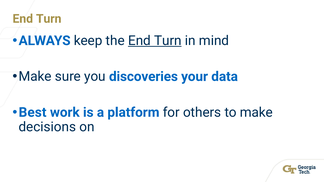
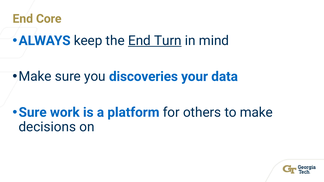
Turn: Turn -> Core (49, 19)
Best: Best -> Sure (33, 112)
